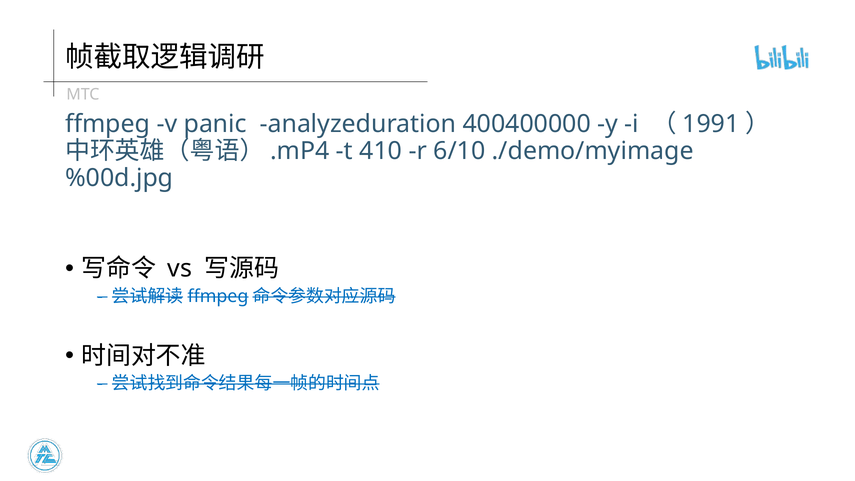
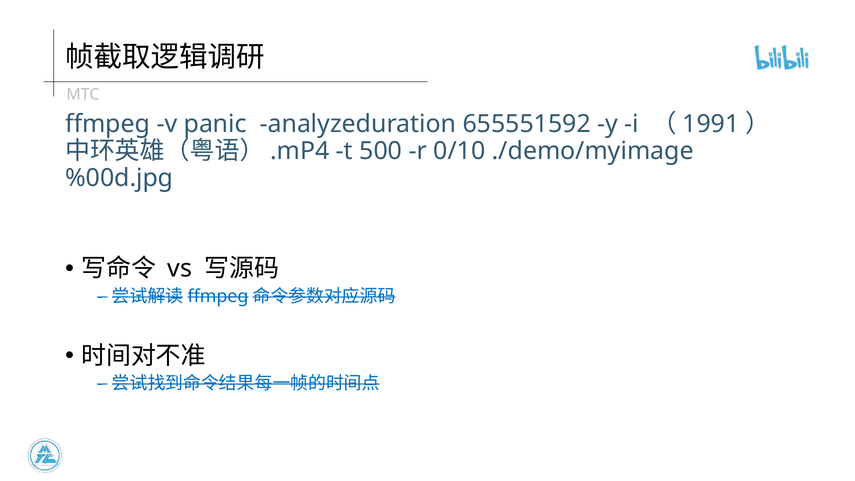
400400000: 400400000 -> 655551592 (527, 124)
410: 410 -> 500 (381, 151)
6/10: 6/10 -> 0/10 (459, 151)
